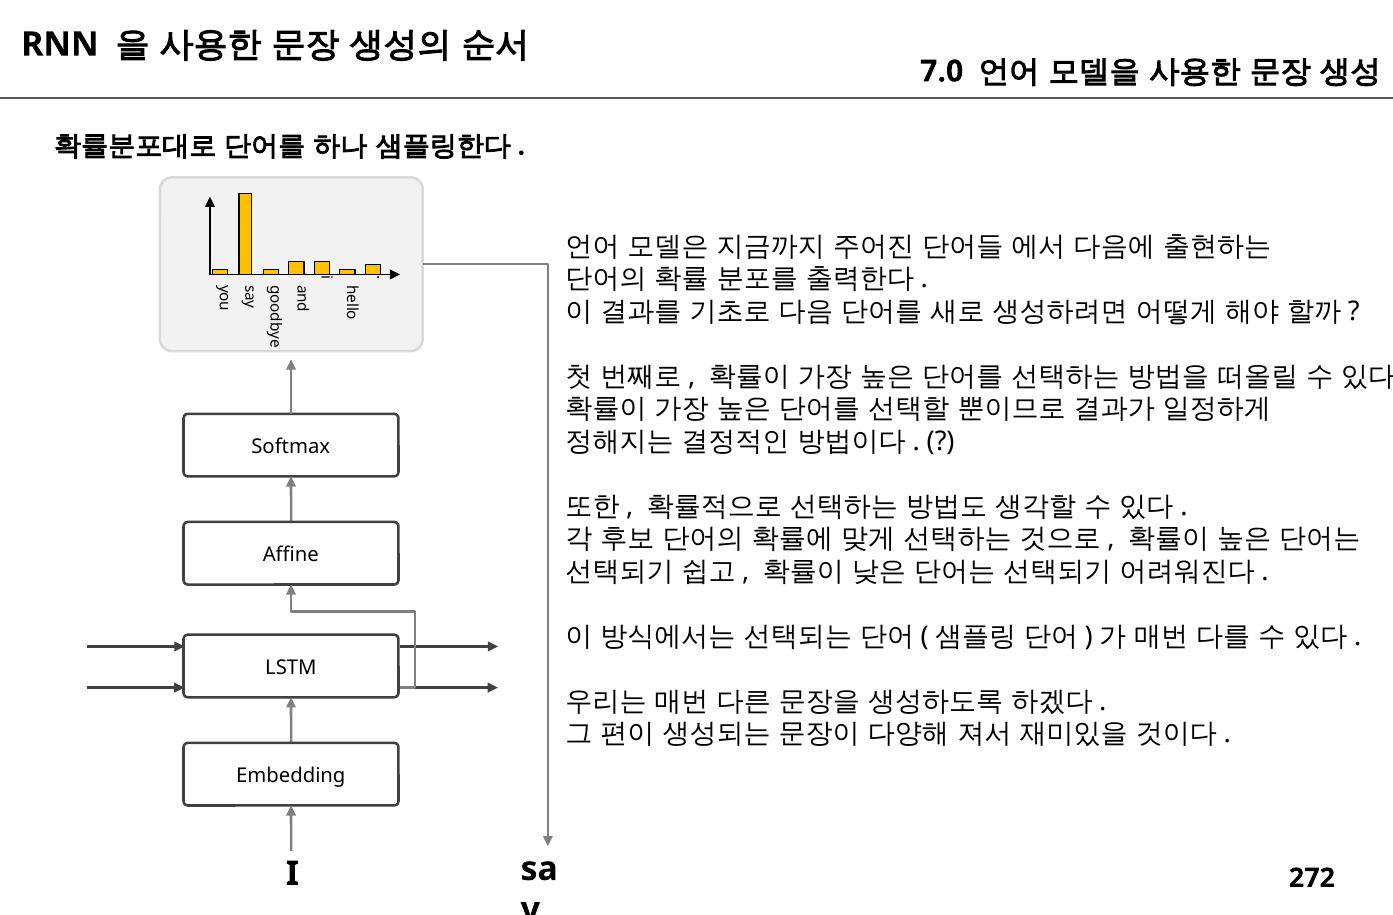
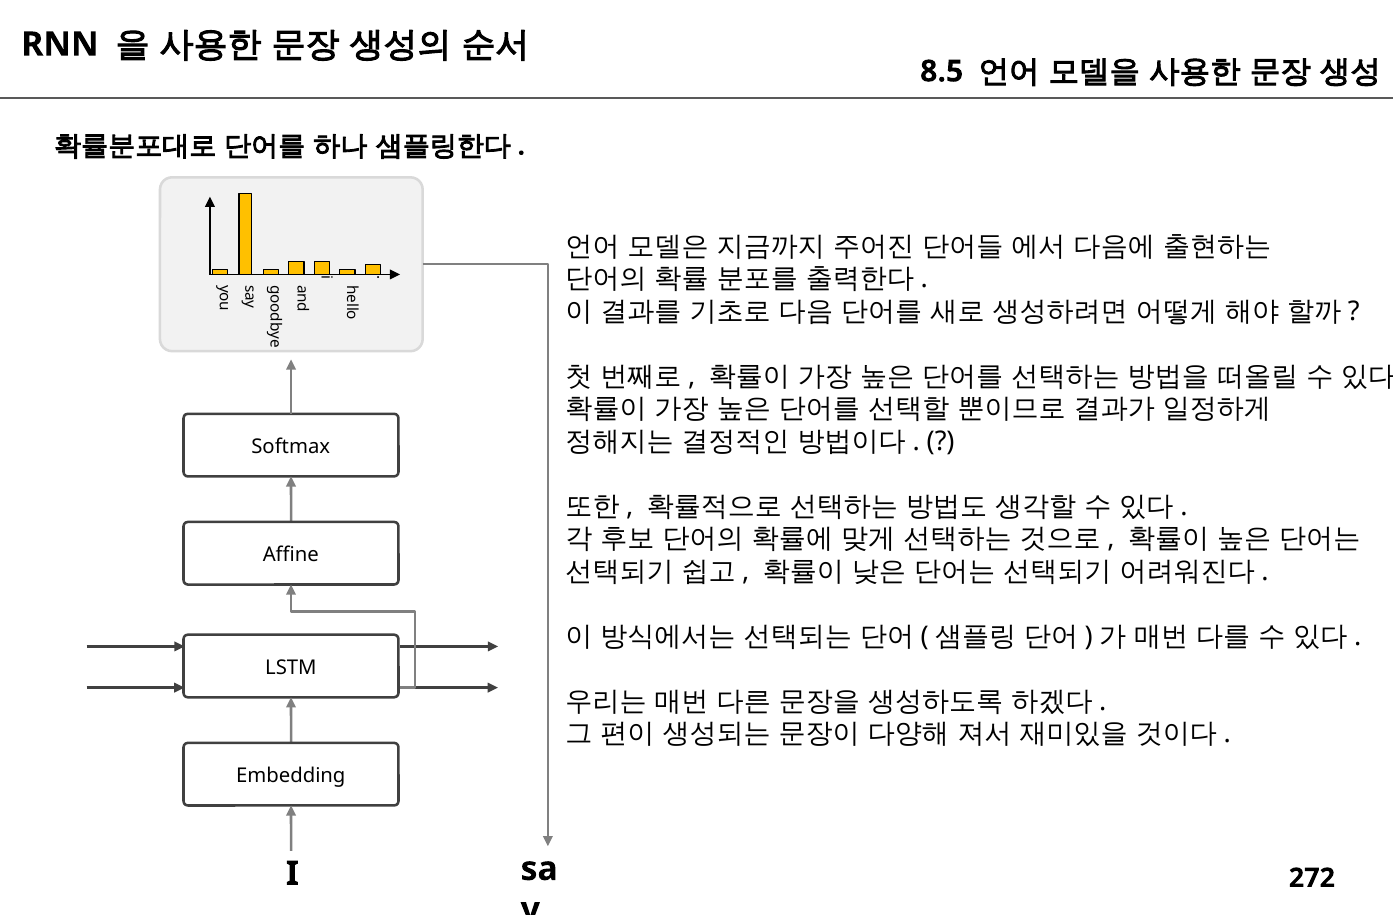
7.0: 7.0 -> 8.5 (942, 71)
